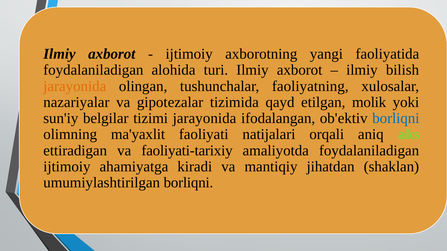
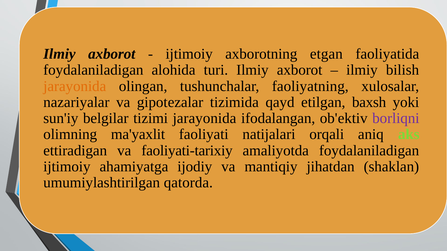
yangi: yangi -> etgan (326, 54)
molik: molik -> baxsh (369, 102)
borliqni colour: blue -> purple (396, 119)
kiradi: kiradi -> ijodiy (195, 167)
umumiylashtirilgan borliqni: borliqni -> qatorda (188, 183)
